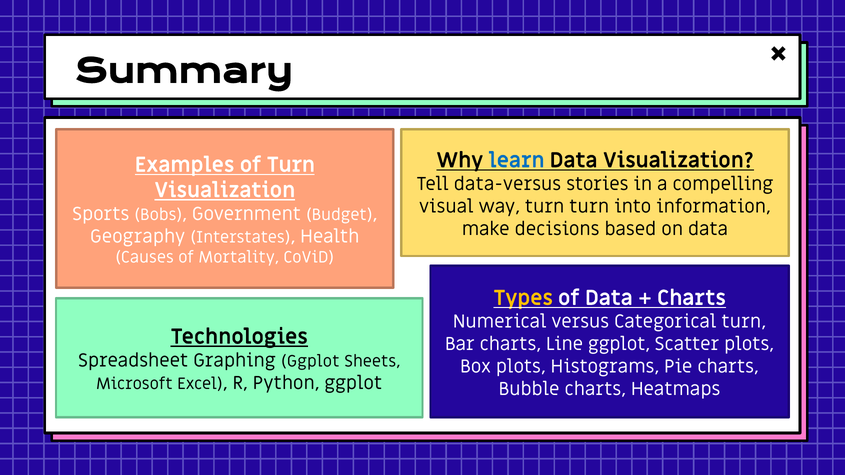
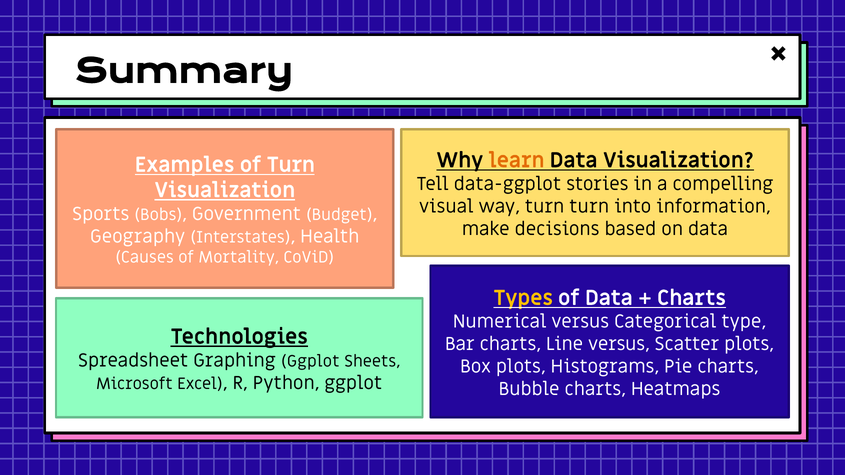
learn colour: blue -> orange (517, 160)
data-versus: data-versus -> data-ggplot (508, 184)
Categorical turn: turn -> type (744, 322)
Line ggplot: ggplot -> versus (619, 344)
